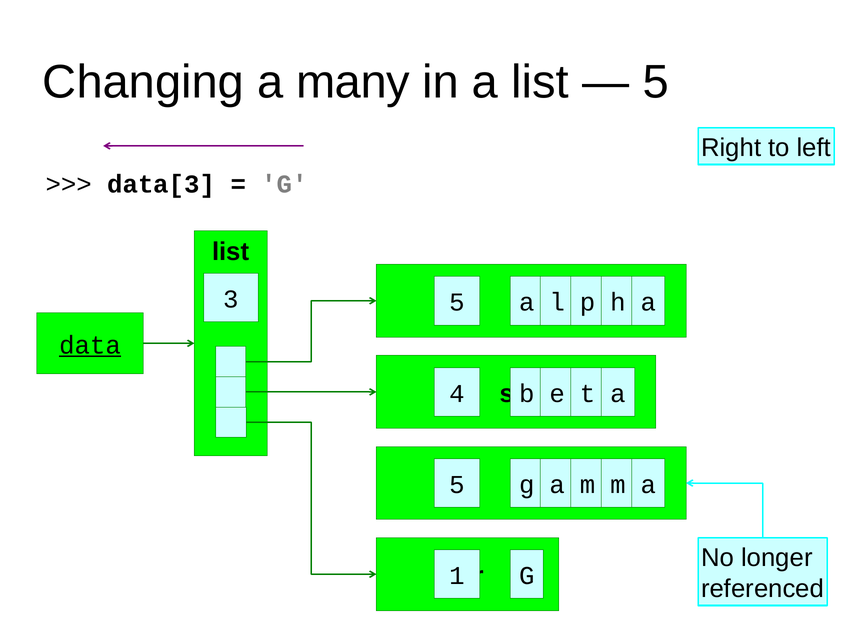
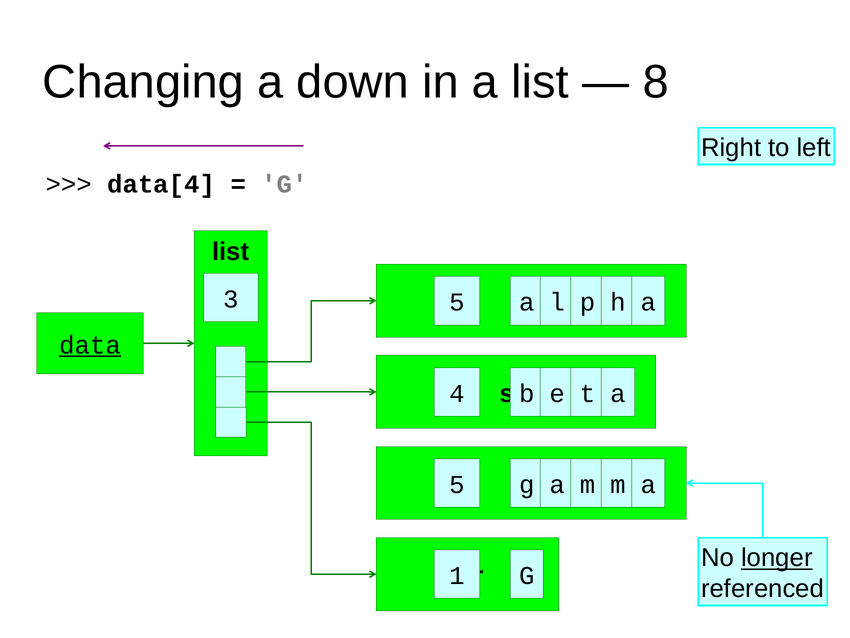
many: many -> down (353, 82)
5: 5 -> 8 (656, 82)
data[3: data[3 -> data[4 (161, 184)
longer underline: none -> present (777, 557)
